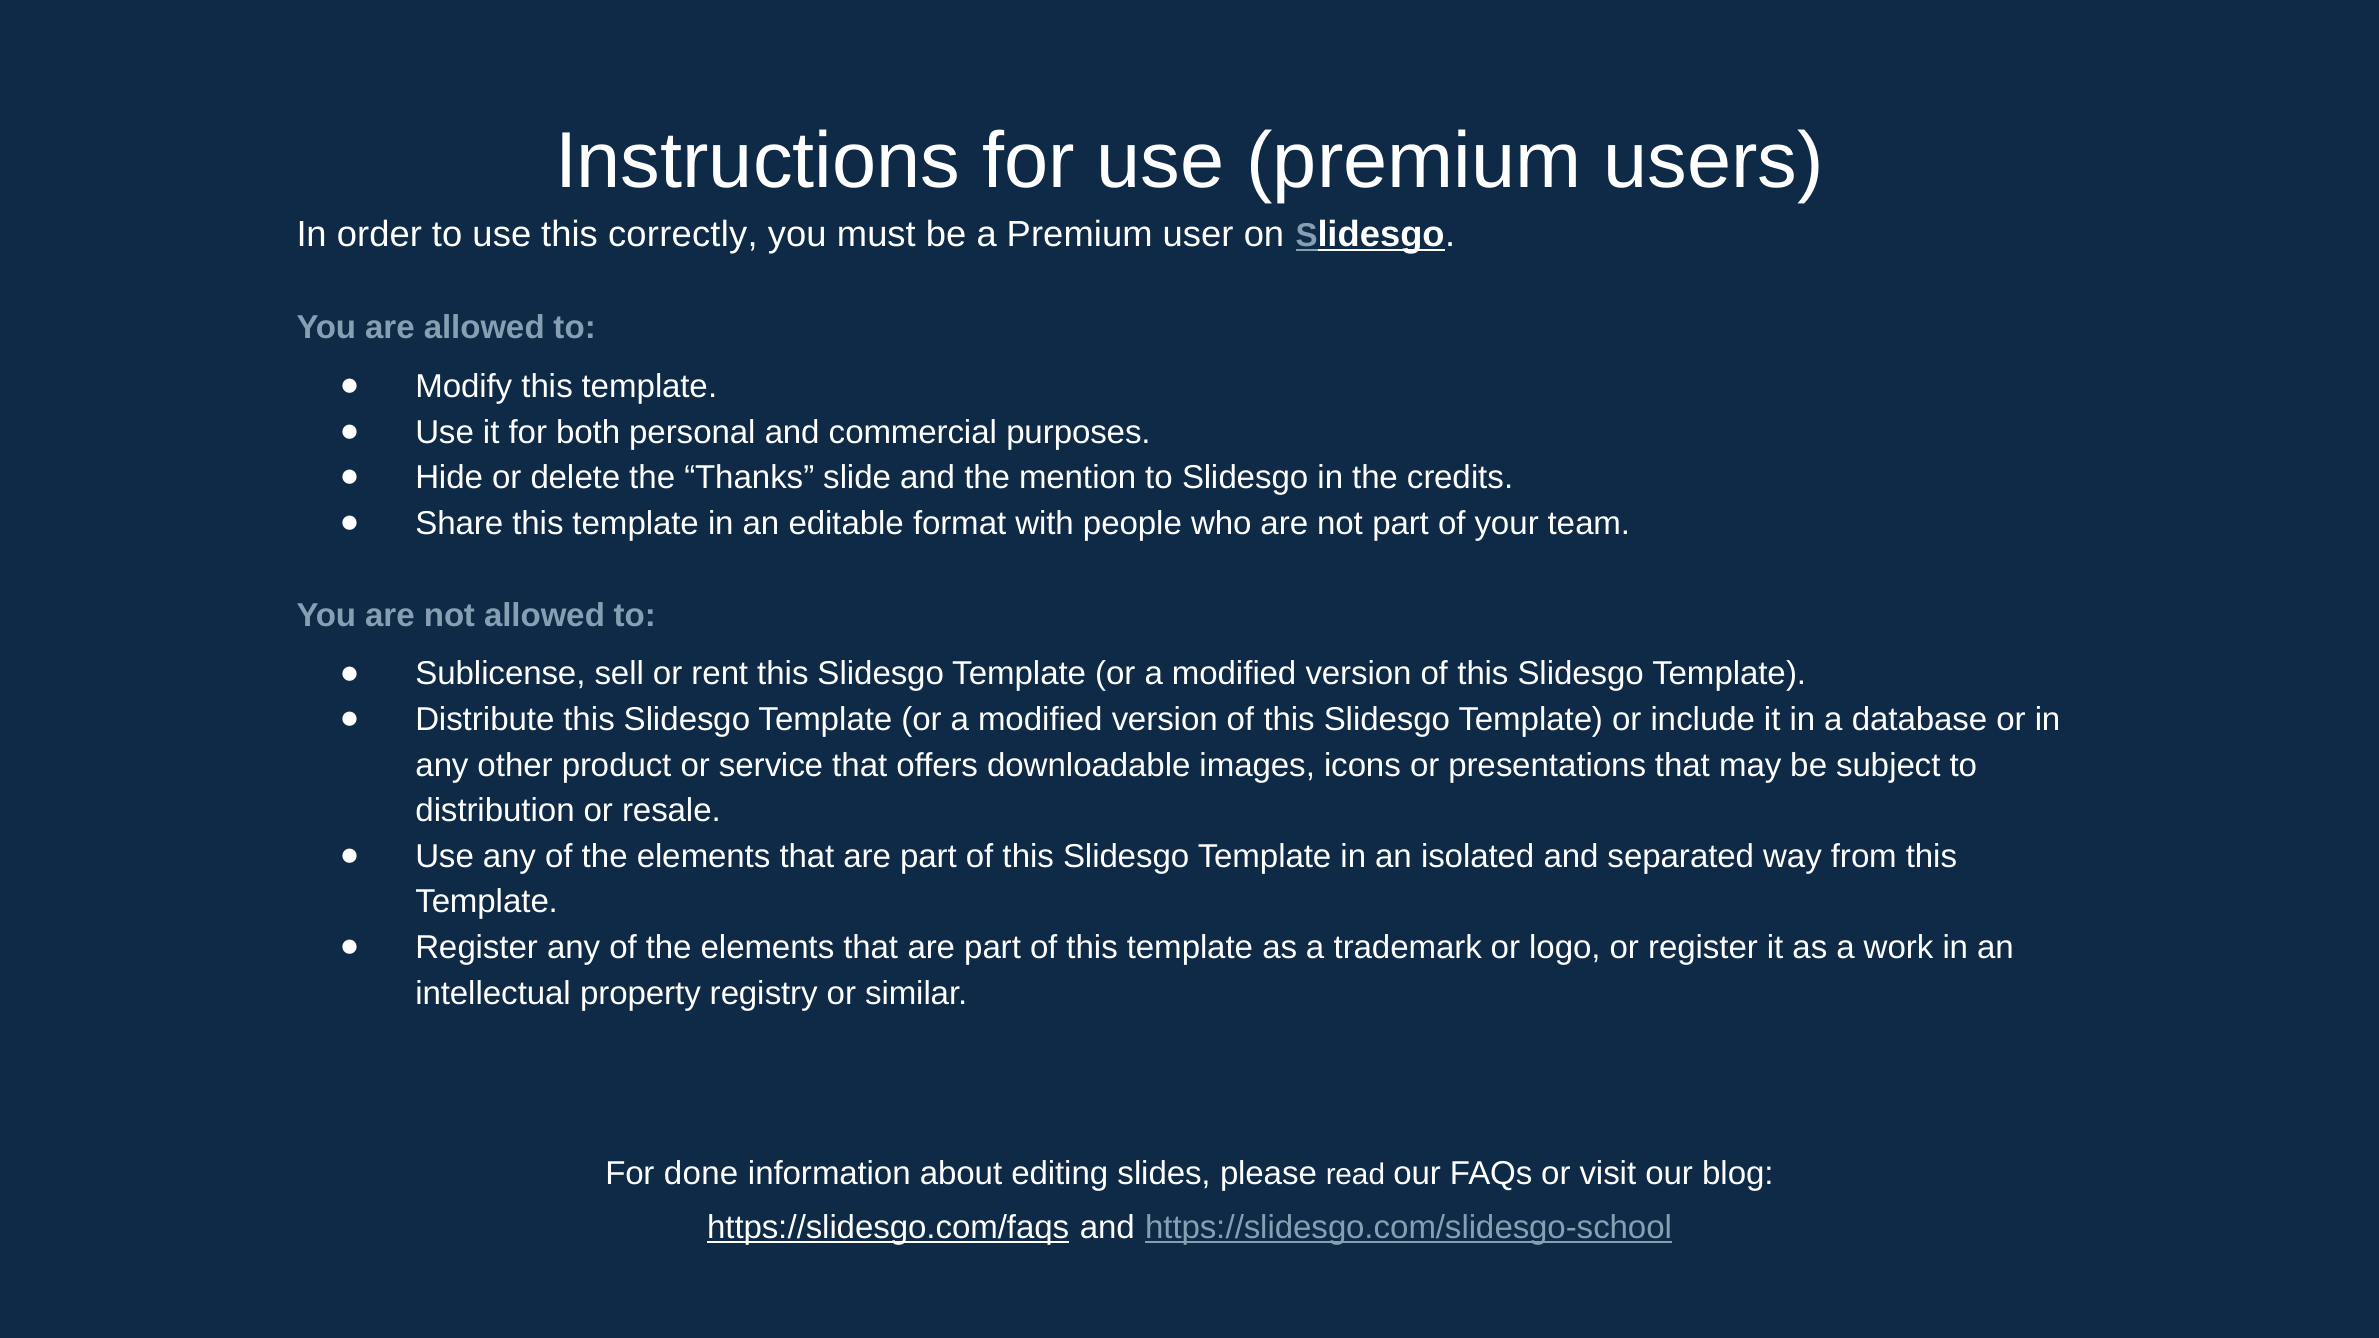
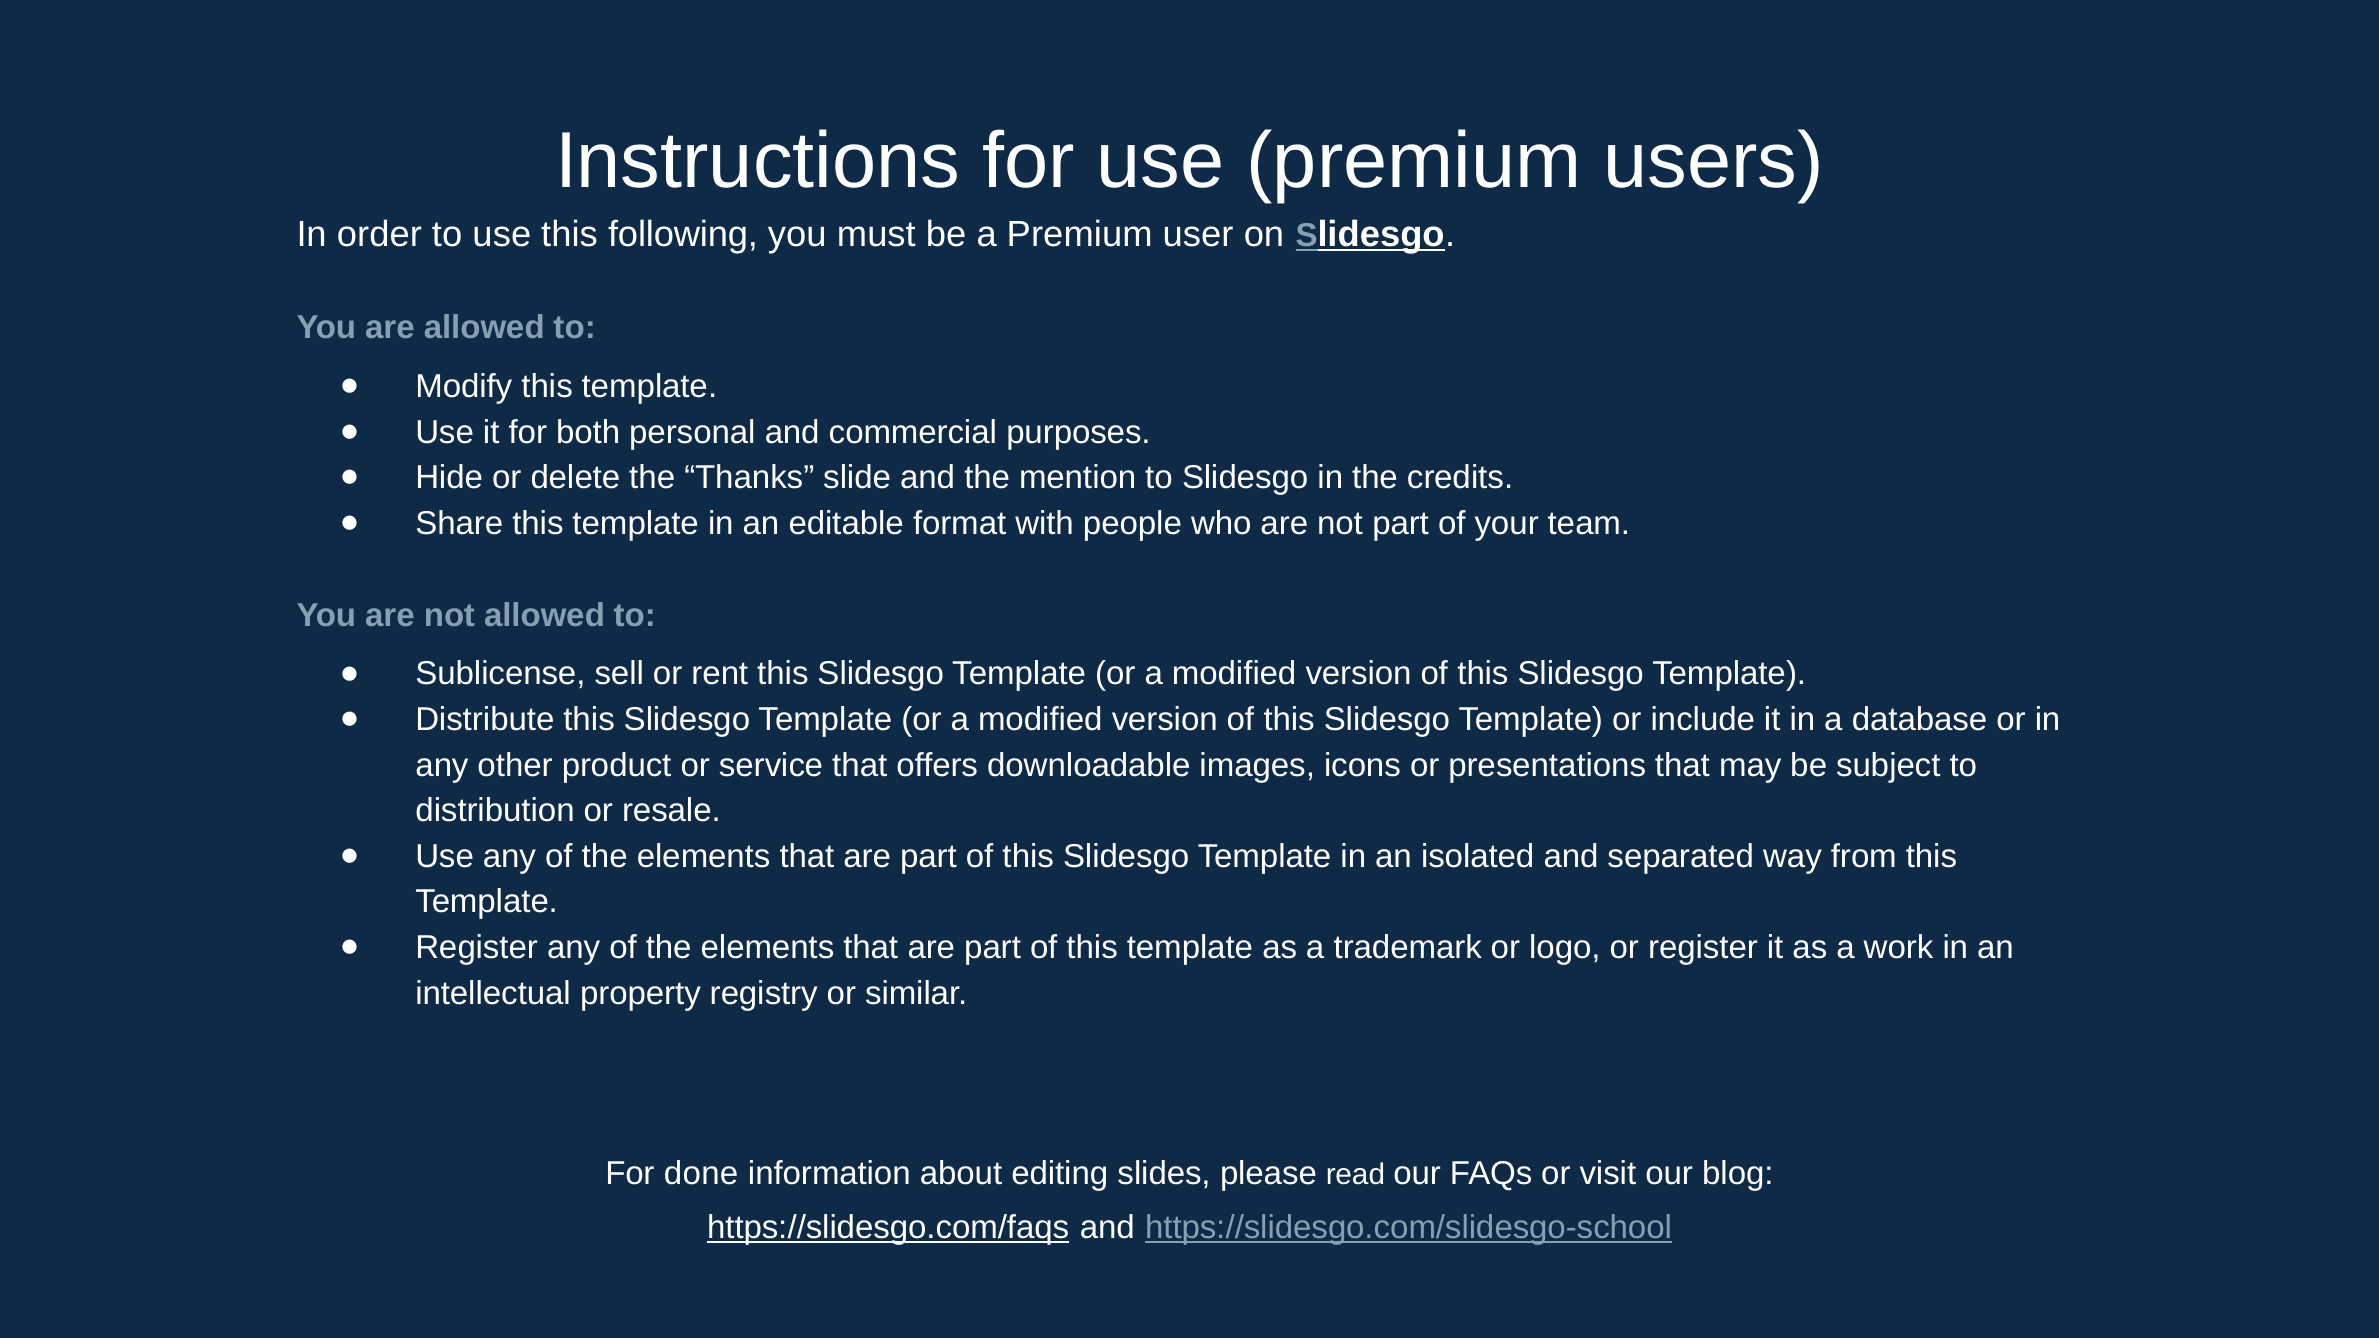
correctly: correctly -> following (683, 234)
